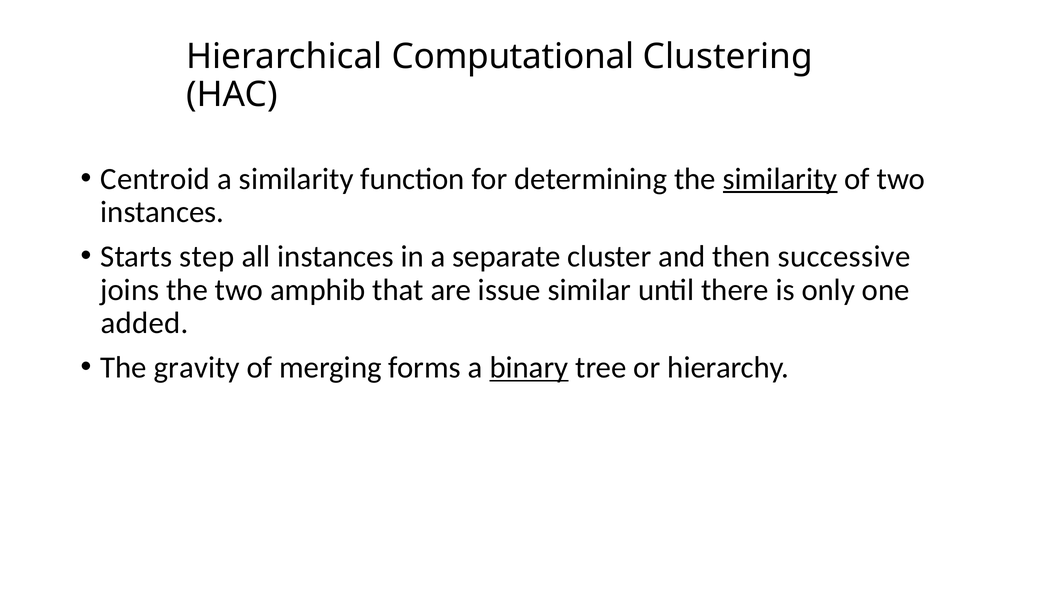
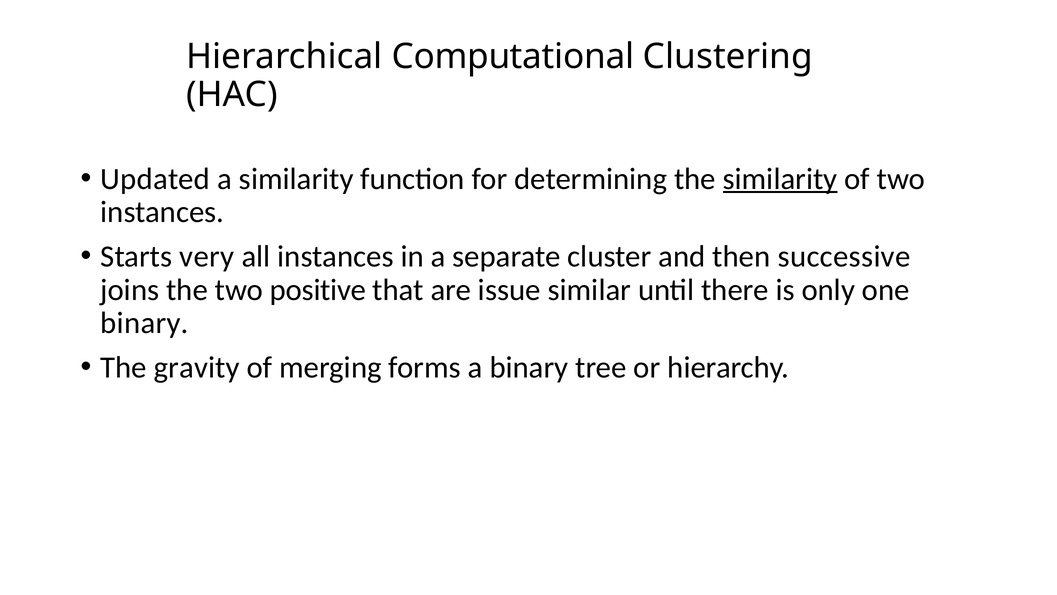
Centroid: Centroid -> Updated (155, 179)
step: step -> very (207, 256)
amphib: amphib -> positive (318, 290)
added: added -> binary (145, 323)
binary underline: present -> none (529, 367)
